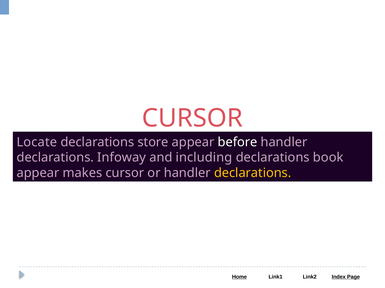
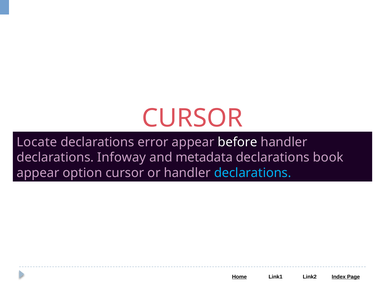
store: store -> error (153, 142)
including: including -> metadata (204, 158)
makes: makes -> option (82, 173)
declarations colour: yellow -> light blue (253, 173)
